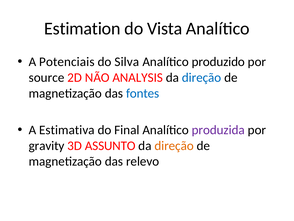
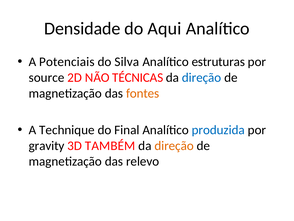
Estimation: Estimation -> Densidade (82, 28)
Vista: Vista -> Aqui (165, 28)
produzido: produzido -> estruturas (218, 62)
ANALYSIS: ANALYSIS -> TÉCNICAS (138, 77)
fontes colour: blue -> orange (143, 93)
Estimativa: Estimativa -> Technique (67, 130)
produzida colour: purple -> blue (218, 130)
ASSUNTO: ASSUNTO -> TAMBÉM (110, 145)
